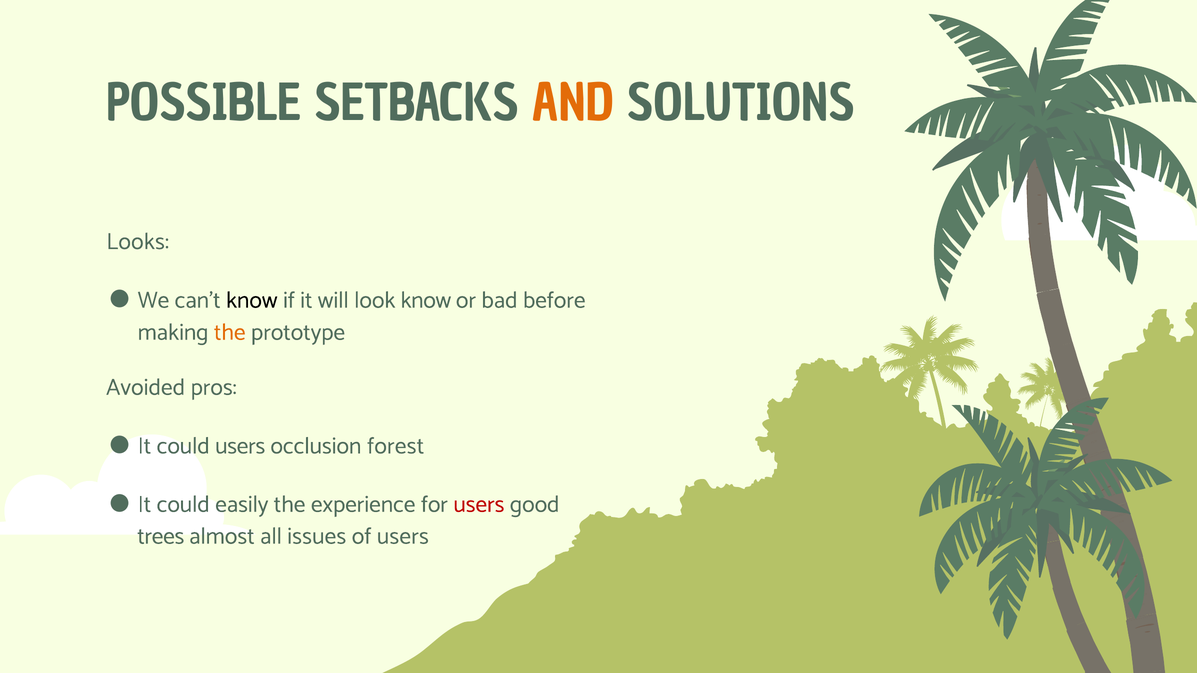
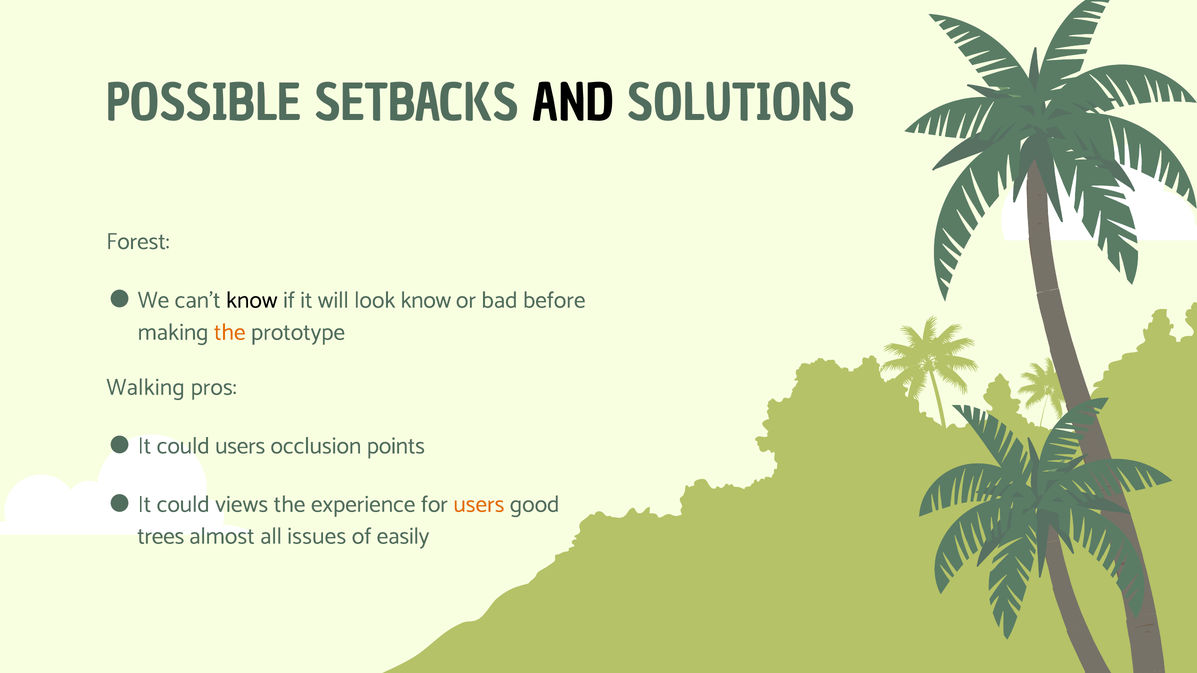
AND colour: orange -> black (573, 104)
Looks: Looks -> Forest (138, 241)
Avoided: Avoided -> Walking (146, 387)
forest: forest -> points (396, 446)
easily: easily -> views (242, 504)
users colour: red -> orange (479, 504)
of users: users -> easily (403, 536)
